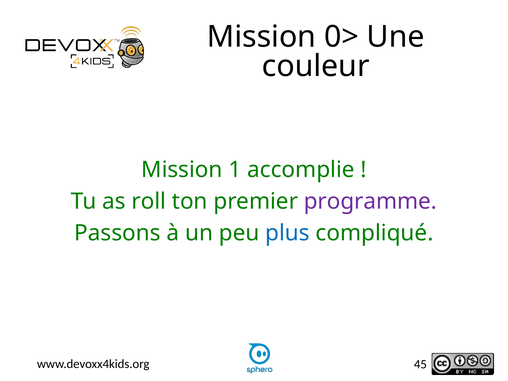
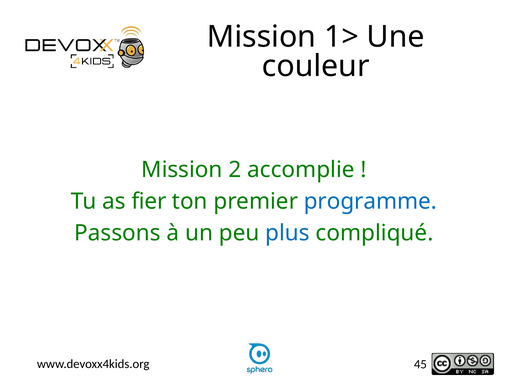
0>: 0> -> 1> (341, 37)
1: 1 -> 2 (235, 170)
roll: roll -> fier (149, 201)
programme colour: purple -> blue (370, 201)
